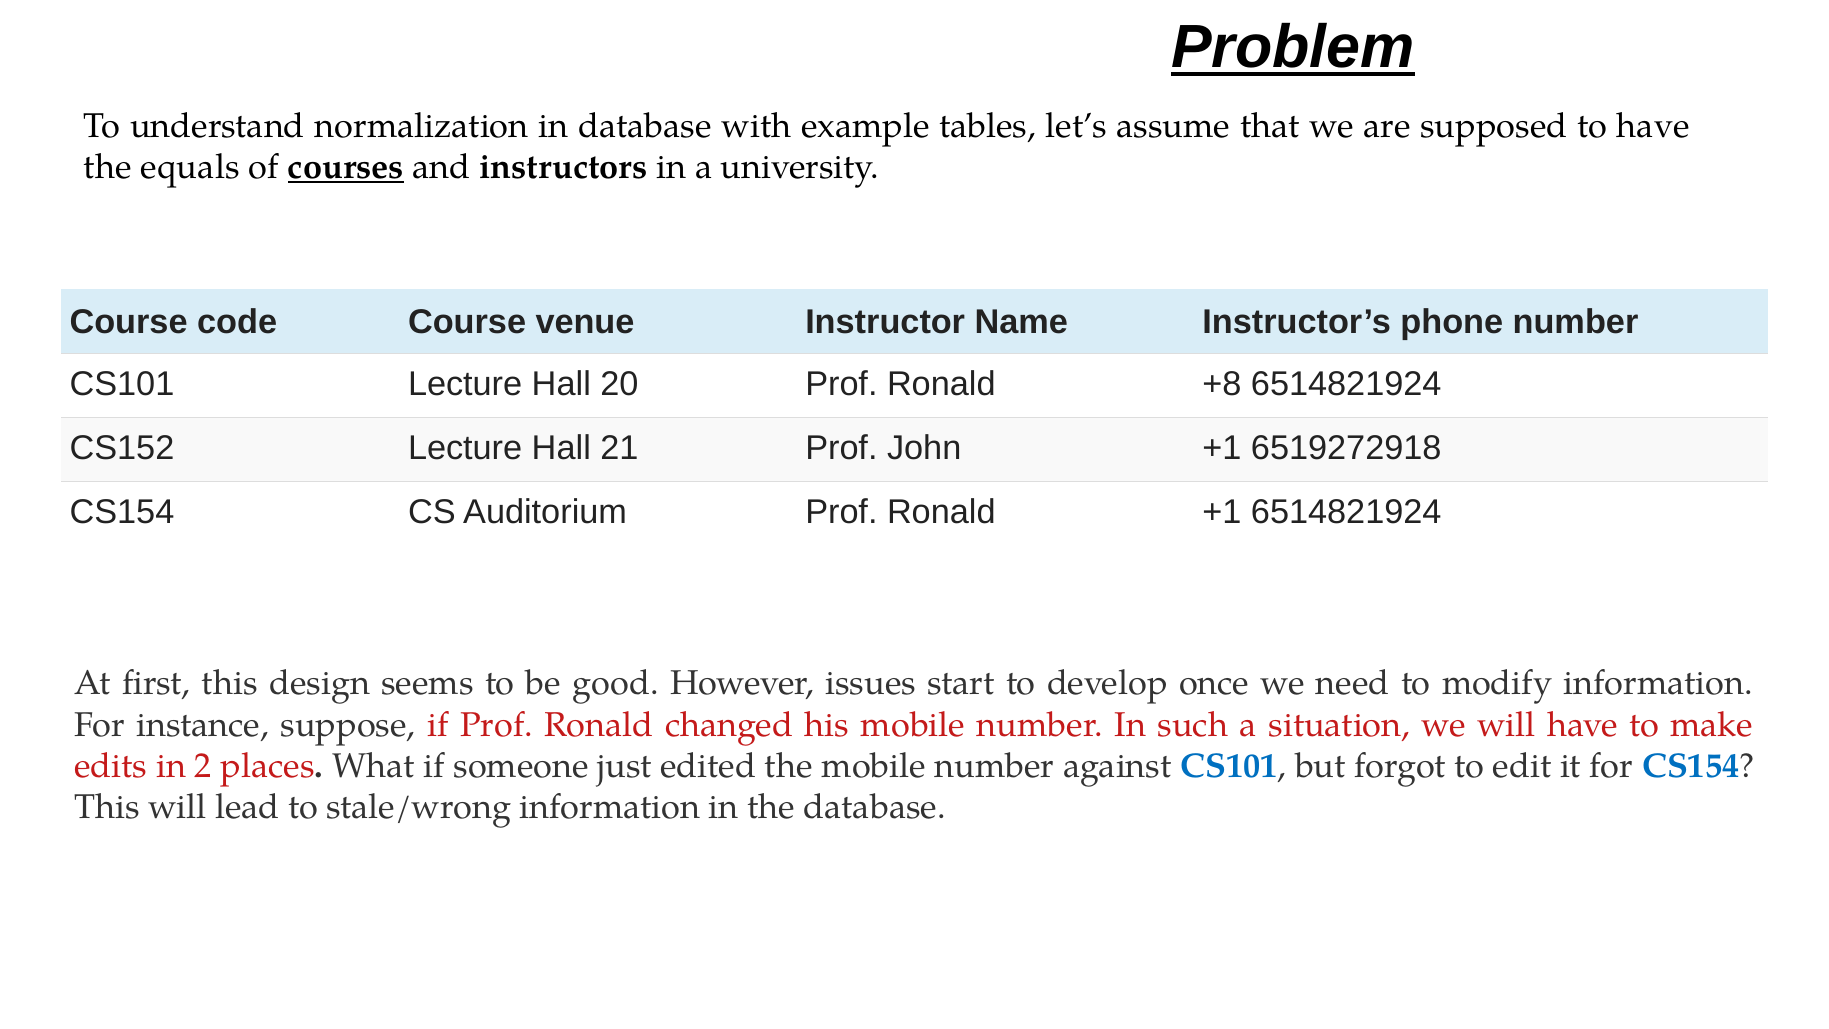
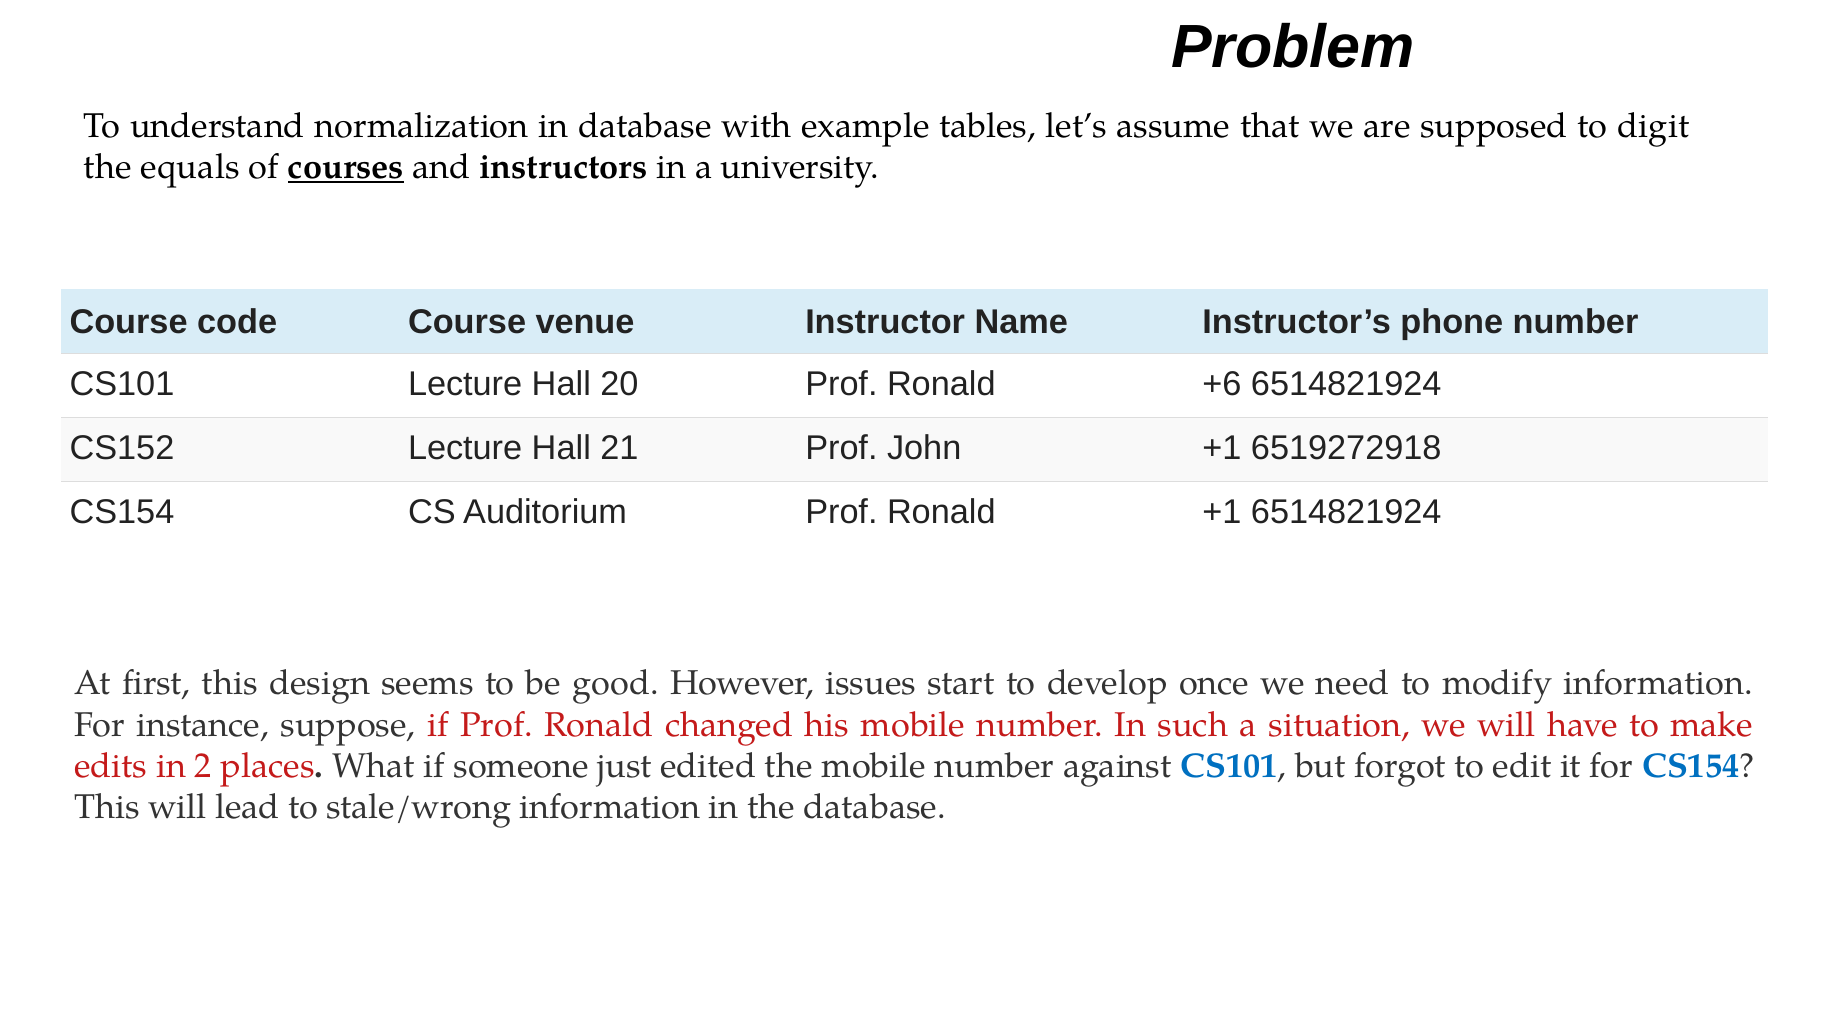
Problem underline: present -> none (1293, 48)
to have: have -> digit (1653, 126)
+8: +8 -> +6 (1222, 385)
